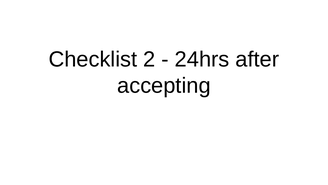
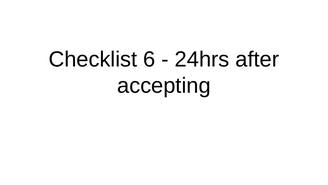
2: 2 -> 6 (149, 59)
